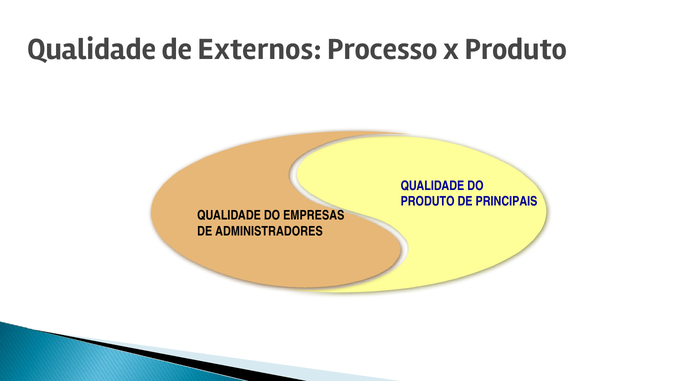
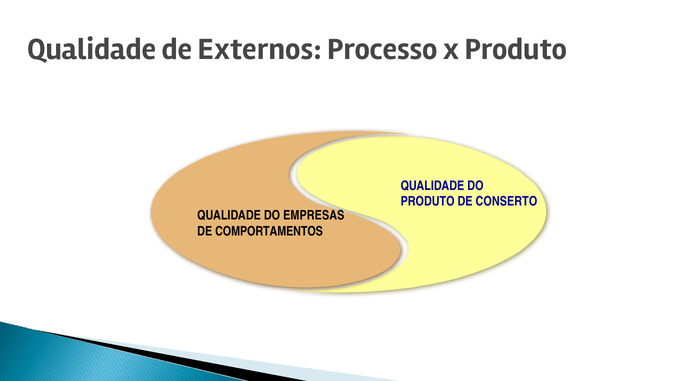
PRINCIPAIS: PRINCIPAIS -> CONSERTO (506, 202)
ADMINISTRADORES: ADMINISTRADORES -> COMPORTAMENTOS (269, 231)
